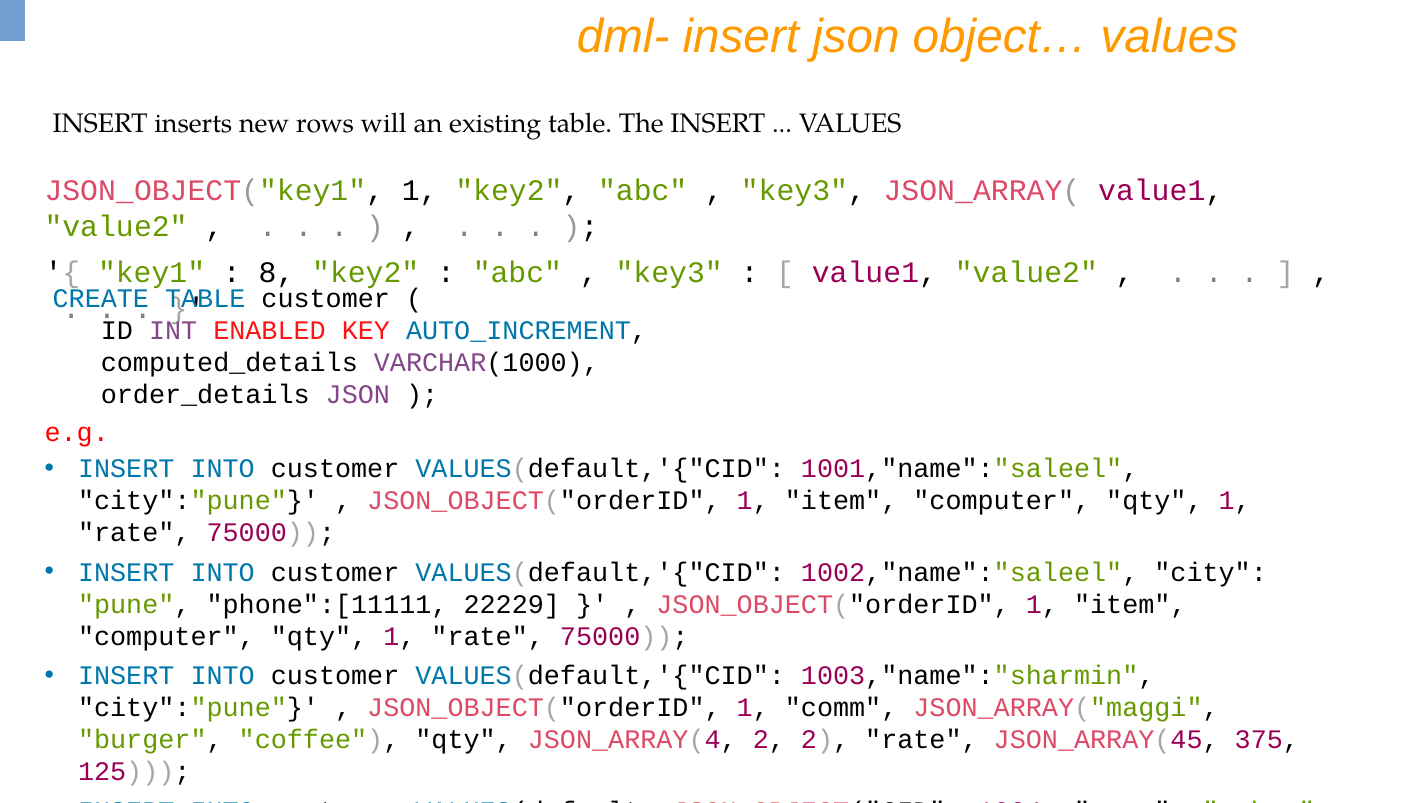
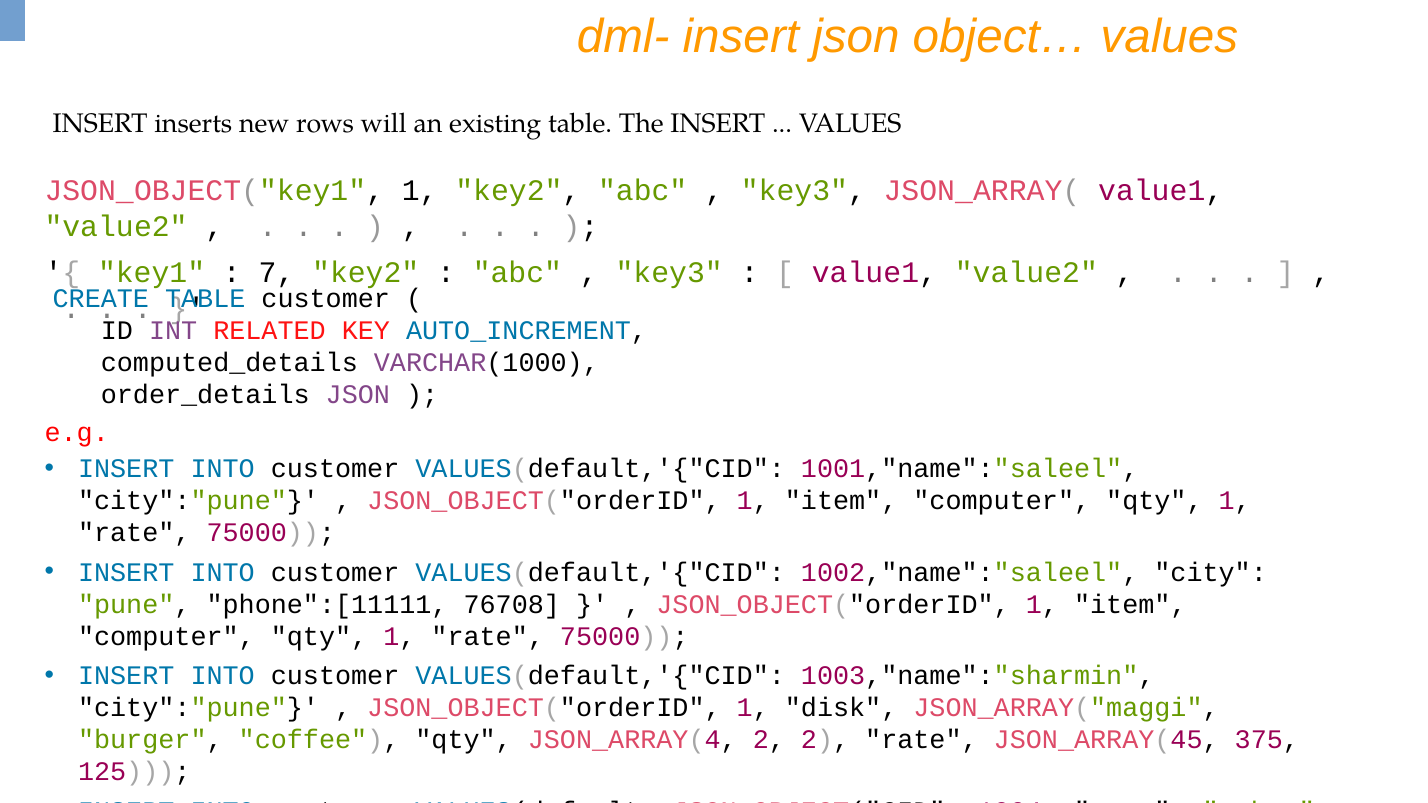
8: 8 -> 7 (277, 273)
ENABLED: ENABLED -> RELATED (269, 330)
22229: 22229 -> 76708 (512, 605)
comm: comm -> disk (841, 708)
